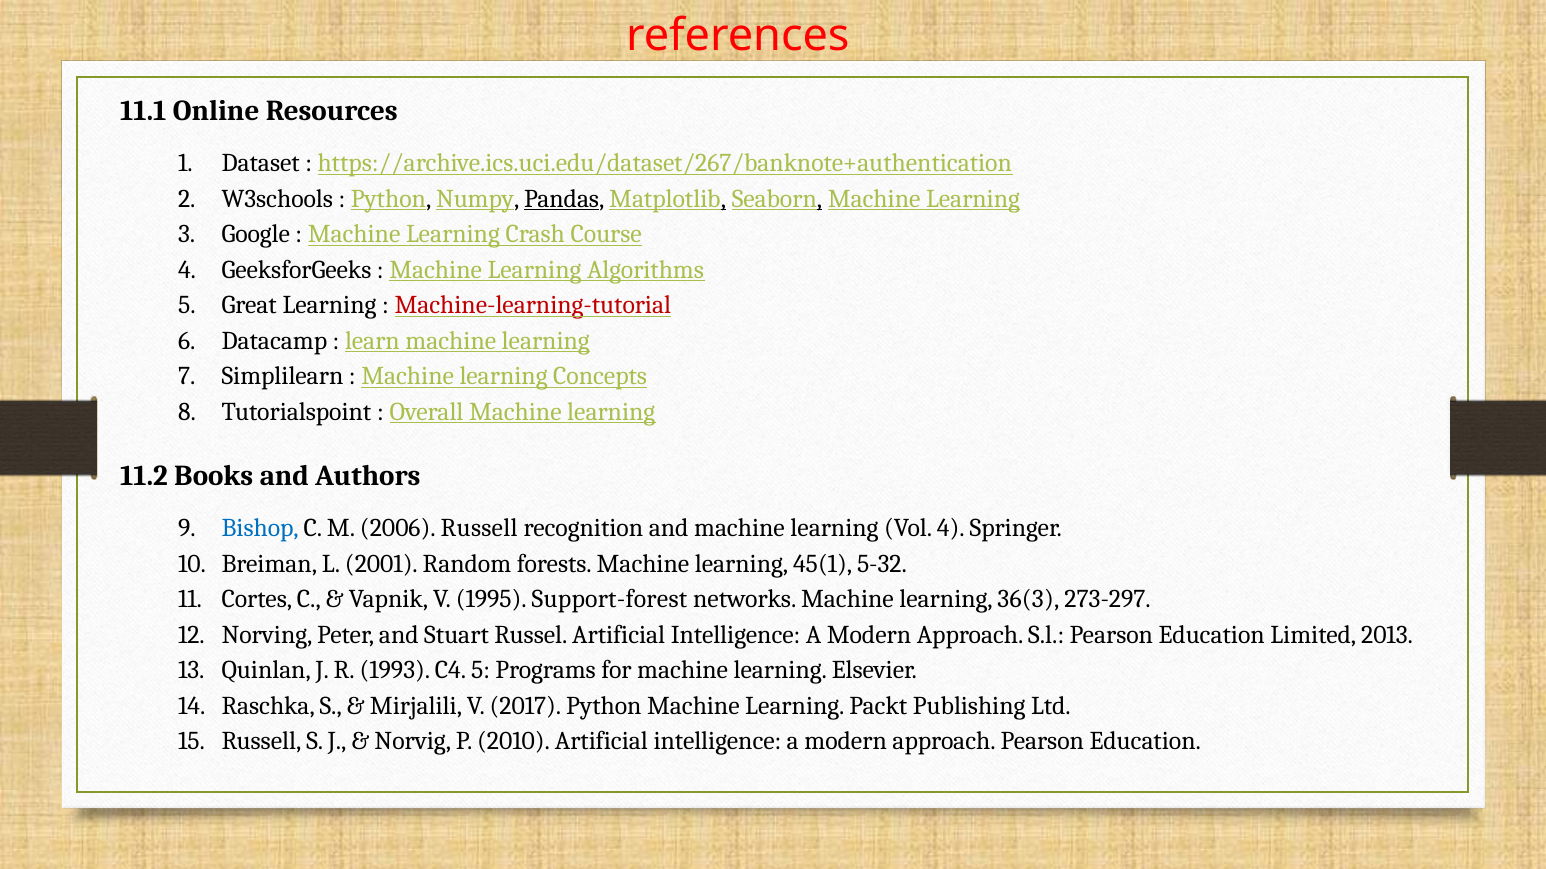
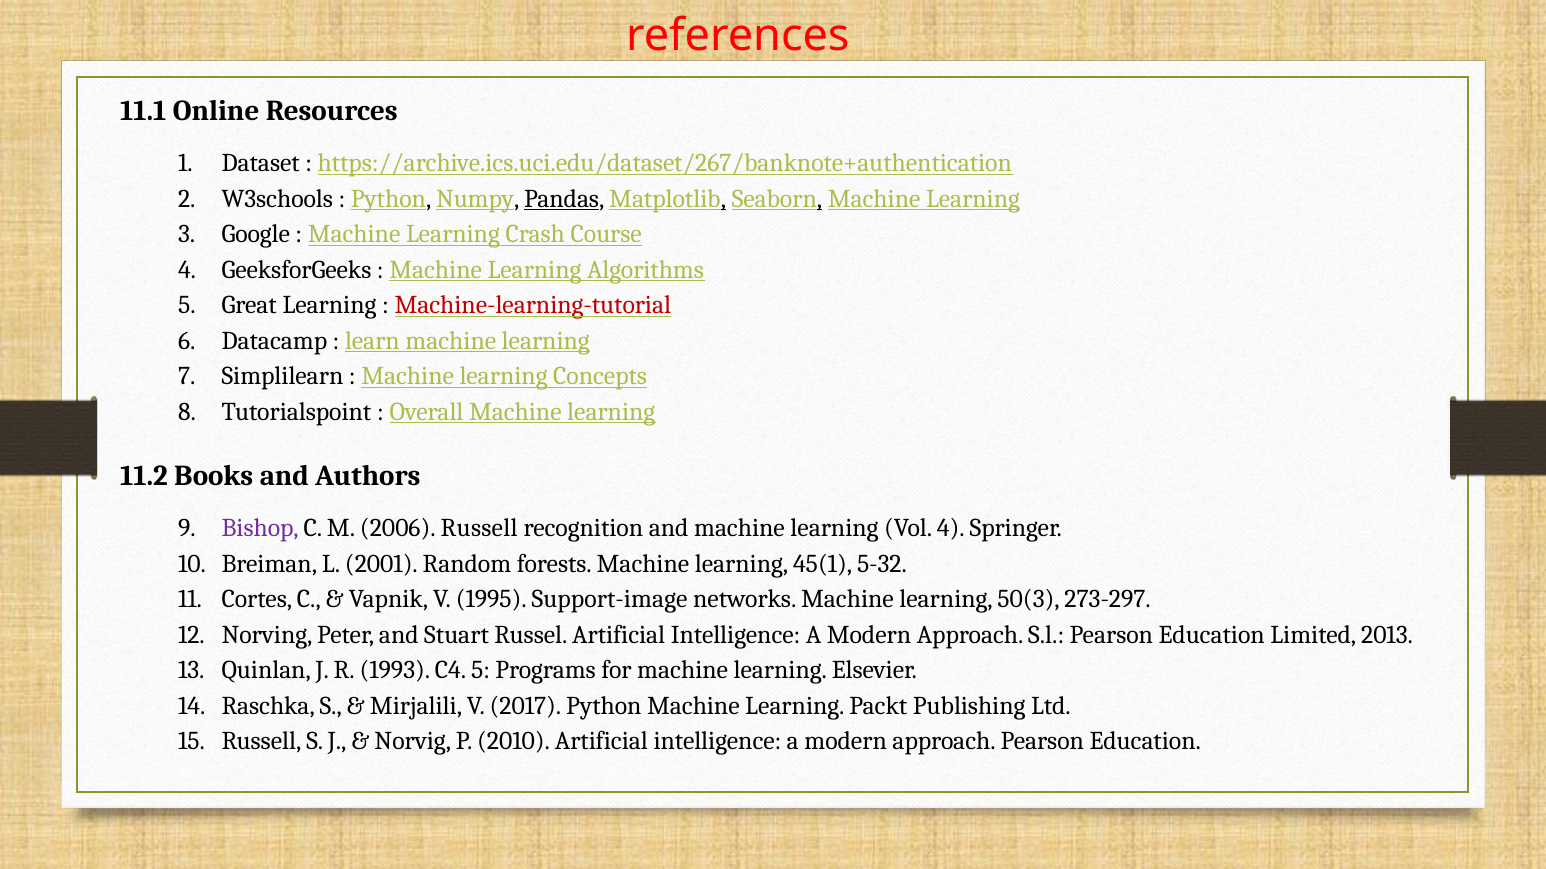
Bishop colour: blue -> purple (260, 529)
Support-forest: Support-forest -> Support-image (610, 600)
36(3: 36(3 -> 50(3 (1029, 600)
